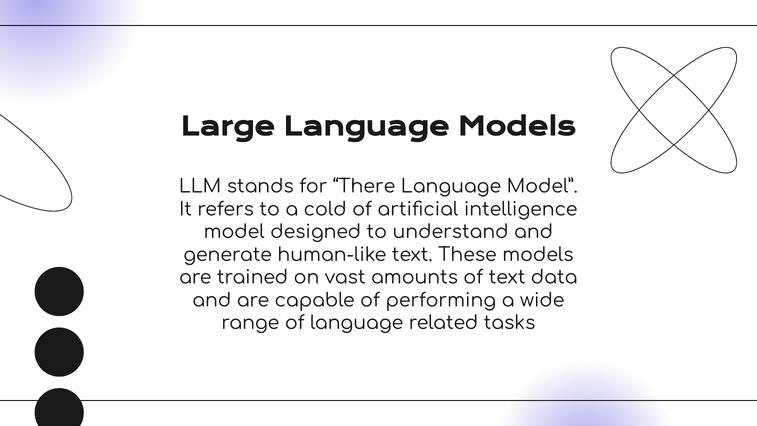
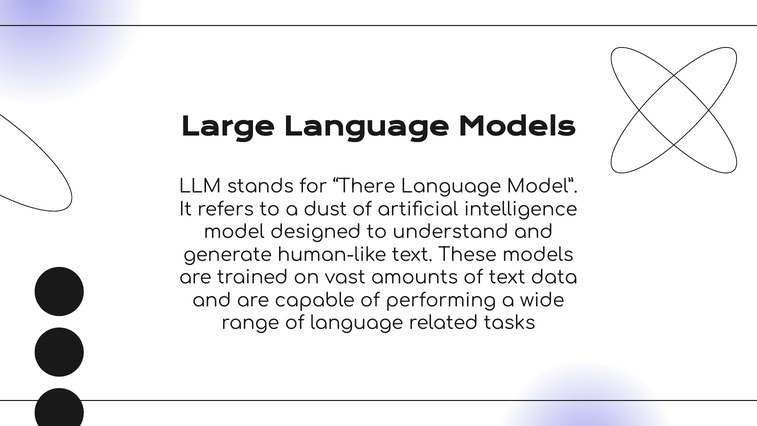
cold: cold -> dust (325, 209)
